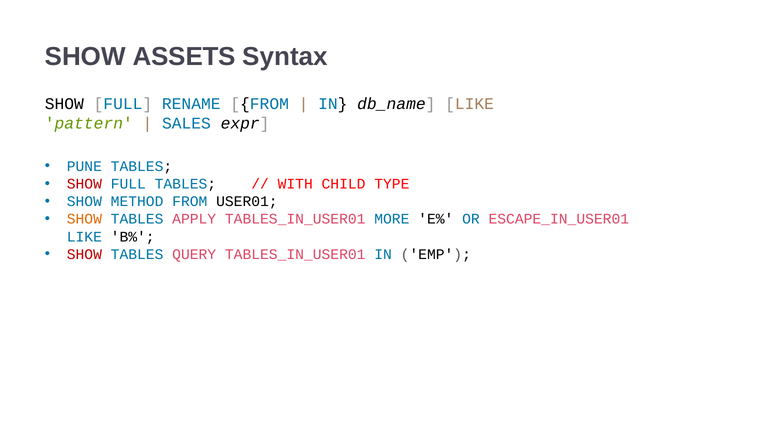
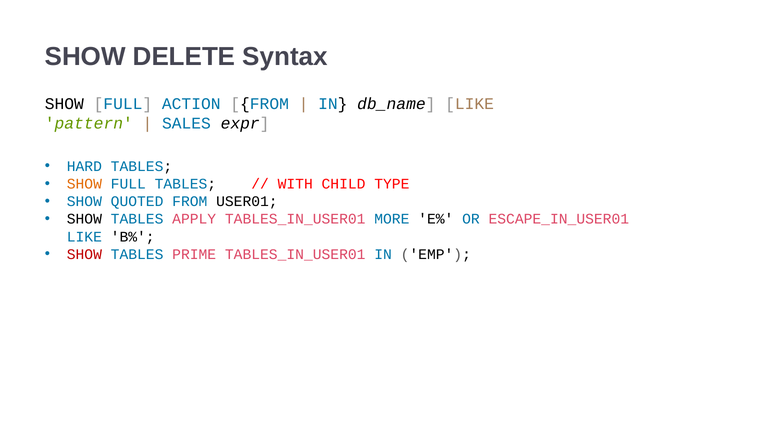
ASSETS: ASSETS -> DELETE (184, 57)
RENAME: RENAME -> ACTION (191, 104)
PUNE: PUNE -> HARD (84, 167)
SHOW colour: red -> orange (84, 184)
METHOD: METHOD -> QUOTED (137, 202)
SHOW colour: orange -> black (84, 219)
QUERY: QUERY -> PRIME (194, 254)
